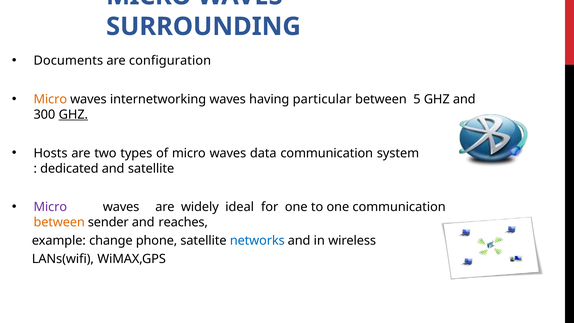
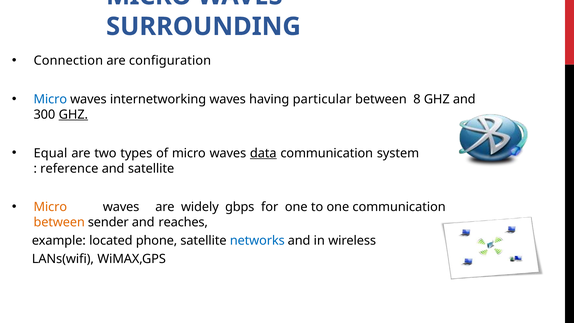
Documents: Documents -> Connection (68, 61)
Micro colour: orange -> blue (50, 99)
5: 5 -> 8 (417, 99)
Hosts: Hosts -> Equal (50, 153)
data underline: none -> present (263, 153)
dedicated: dedicated -> reference (69, 168)
Micro colour: purple -> orange (50, 207)
ideal: ideal -> gbps (240, 207)
change: change -> located (111, 241)
